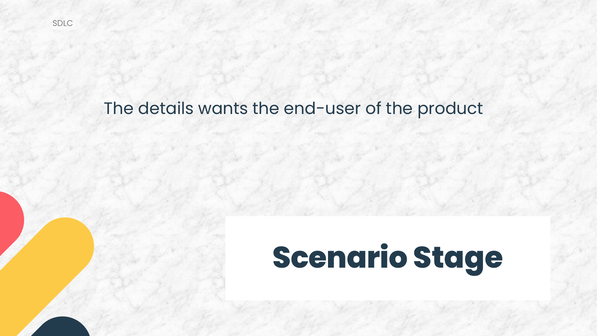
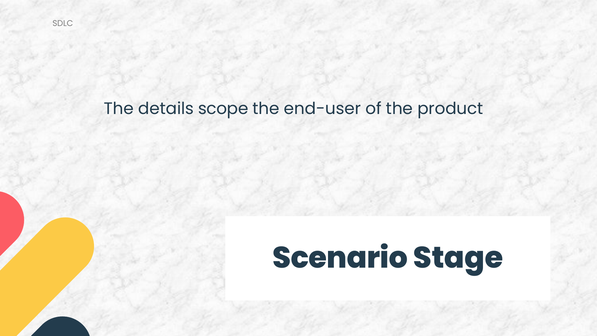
wants: wants -> scope (223, 109)
